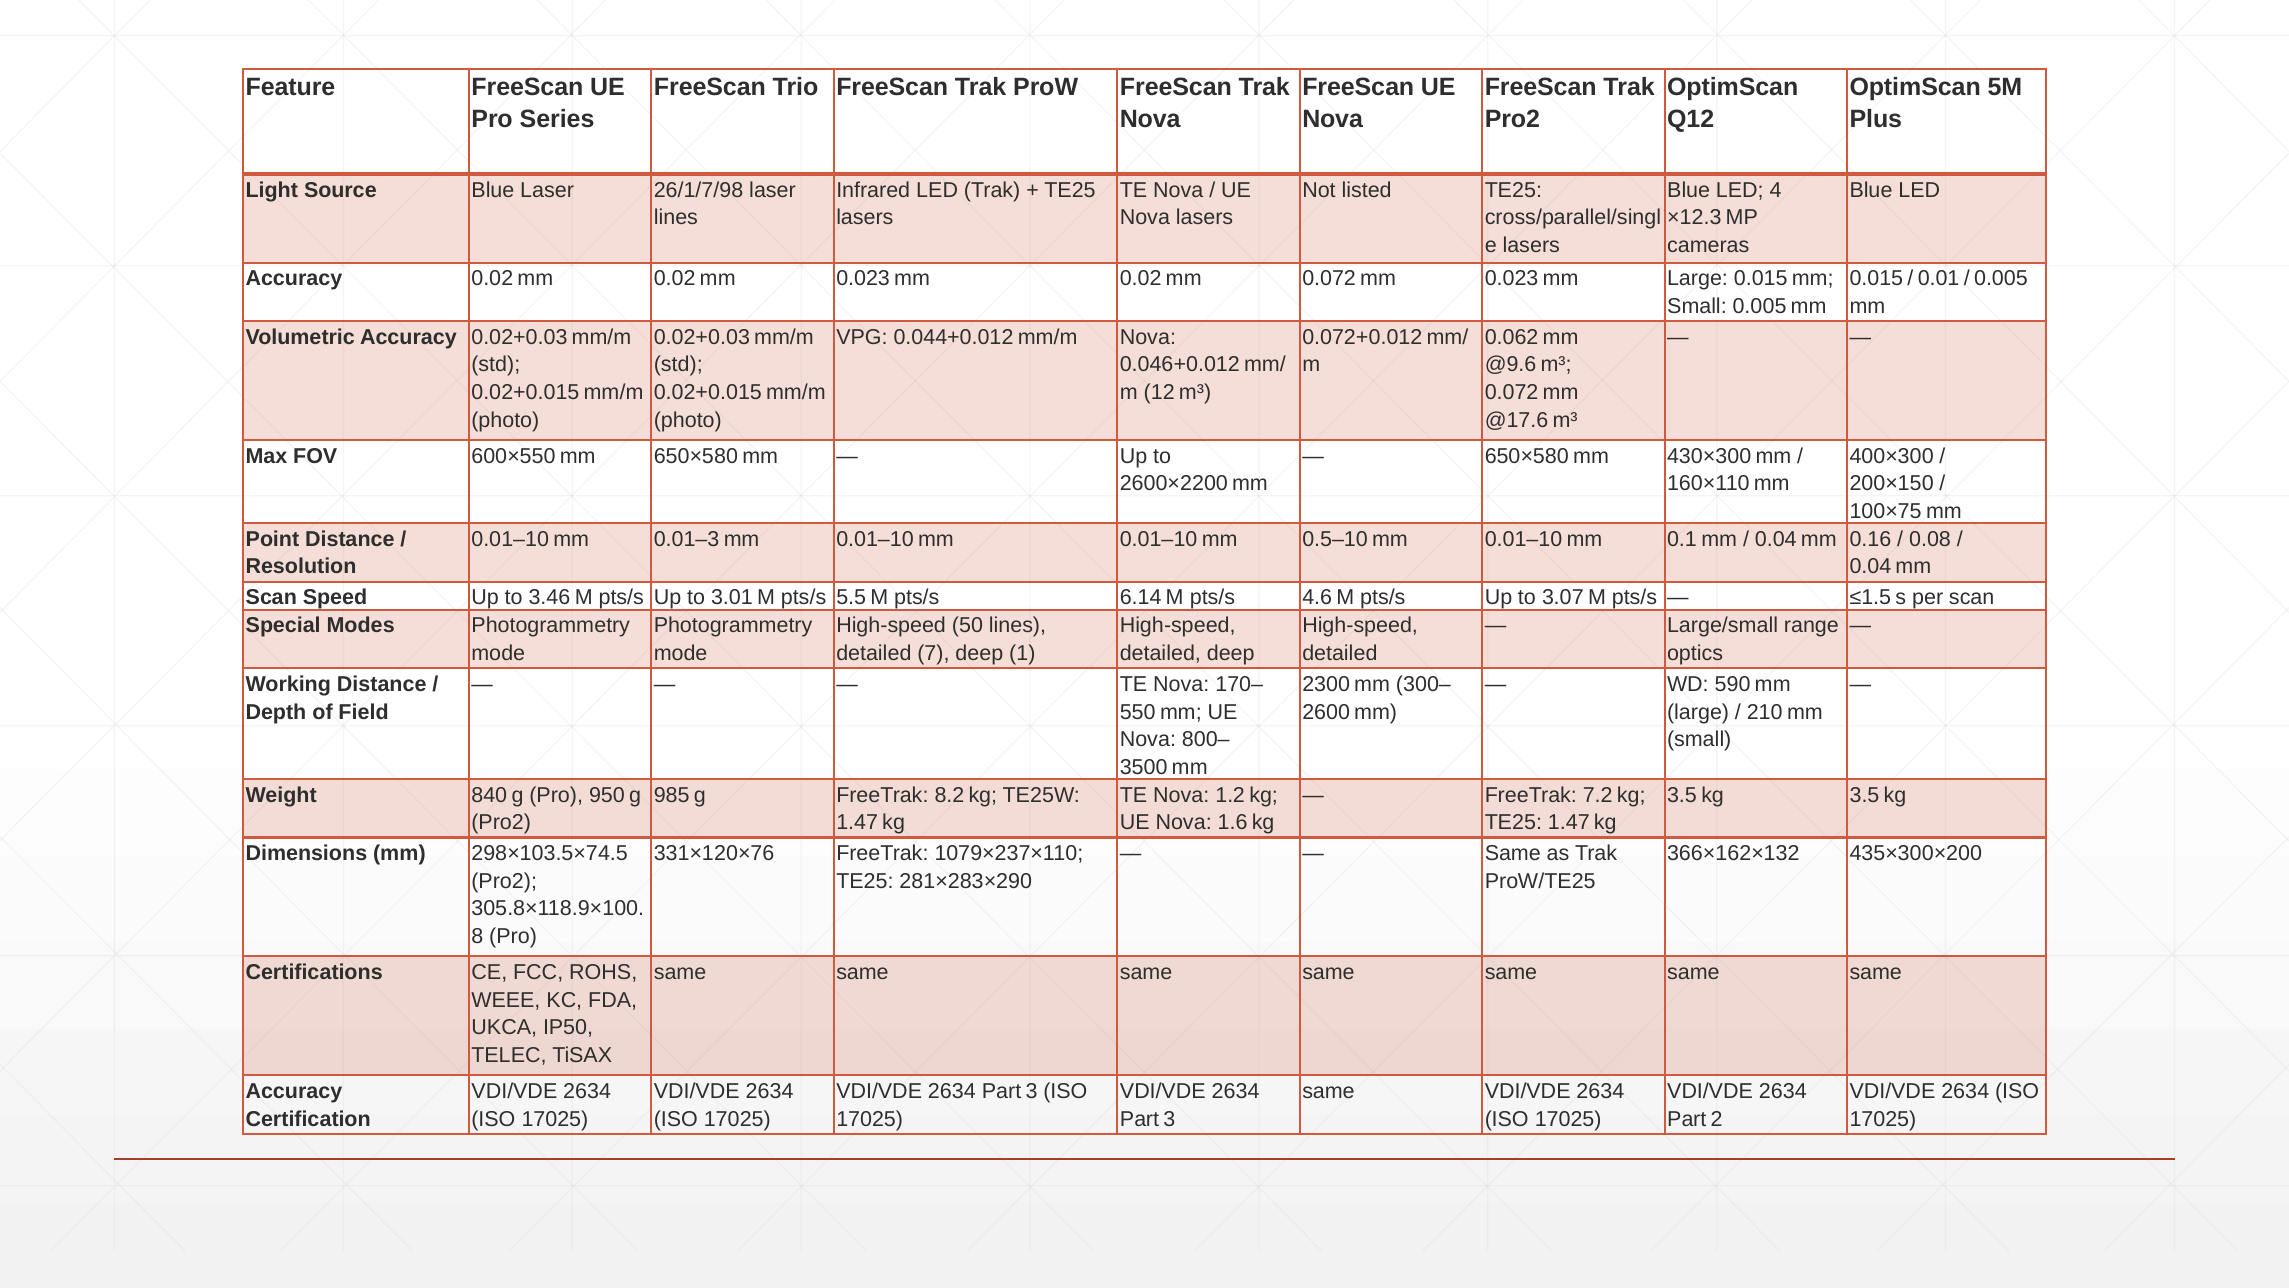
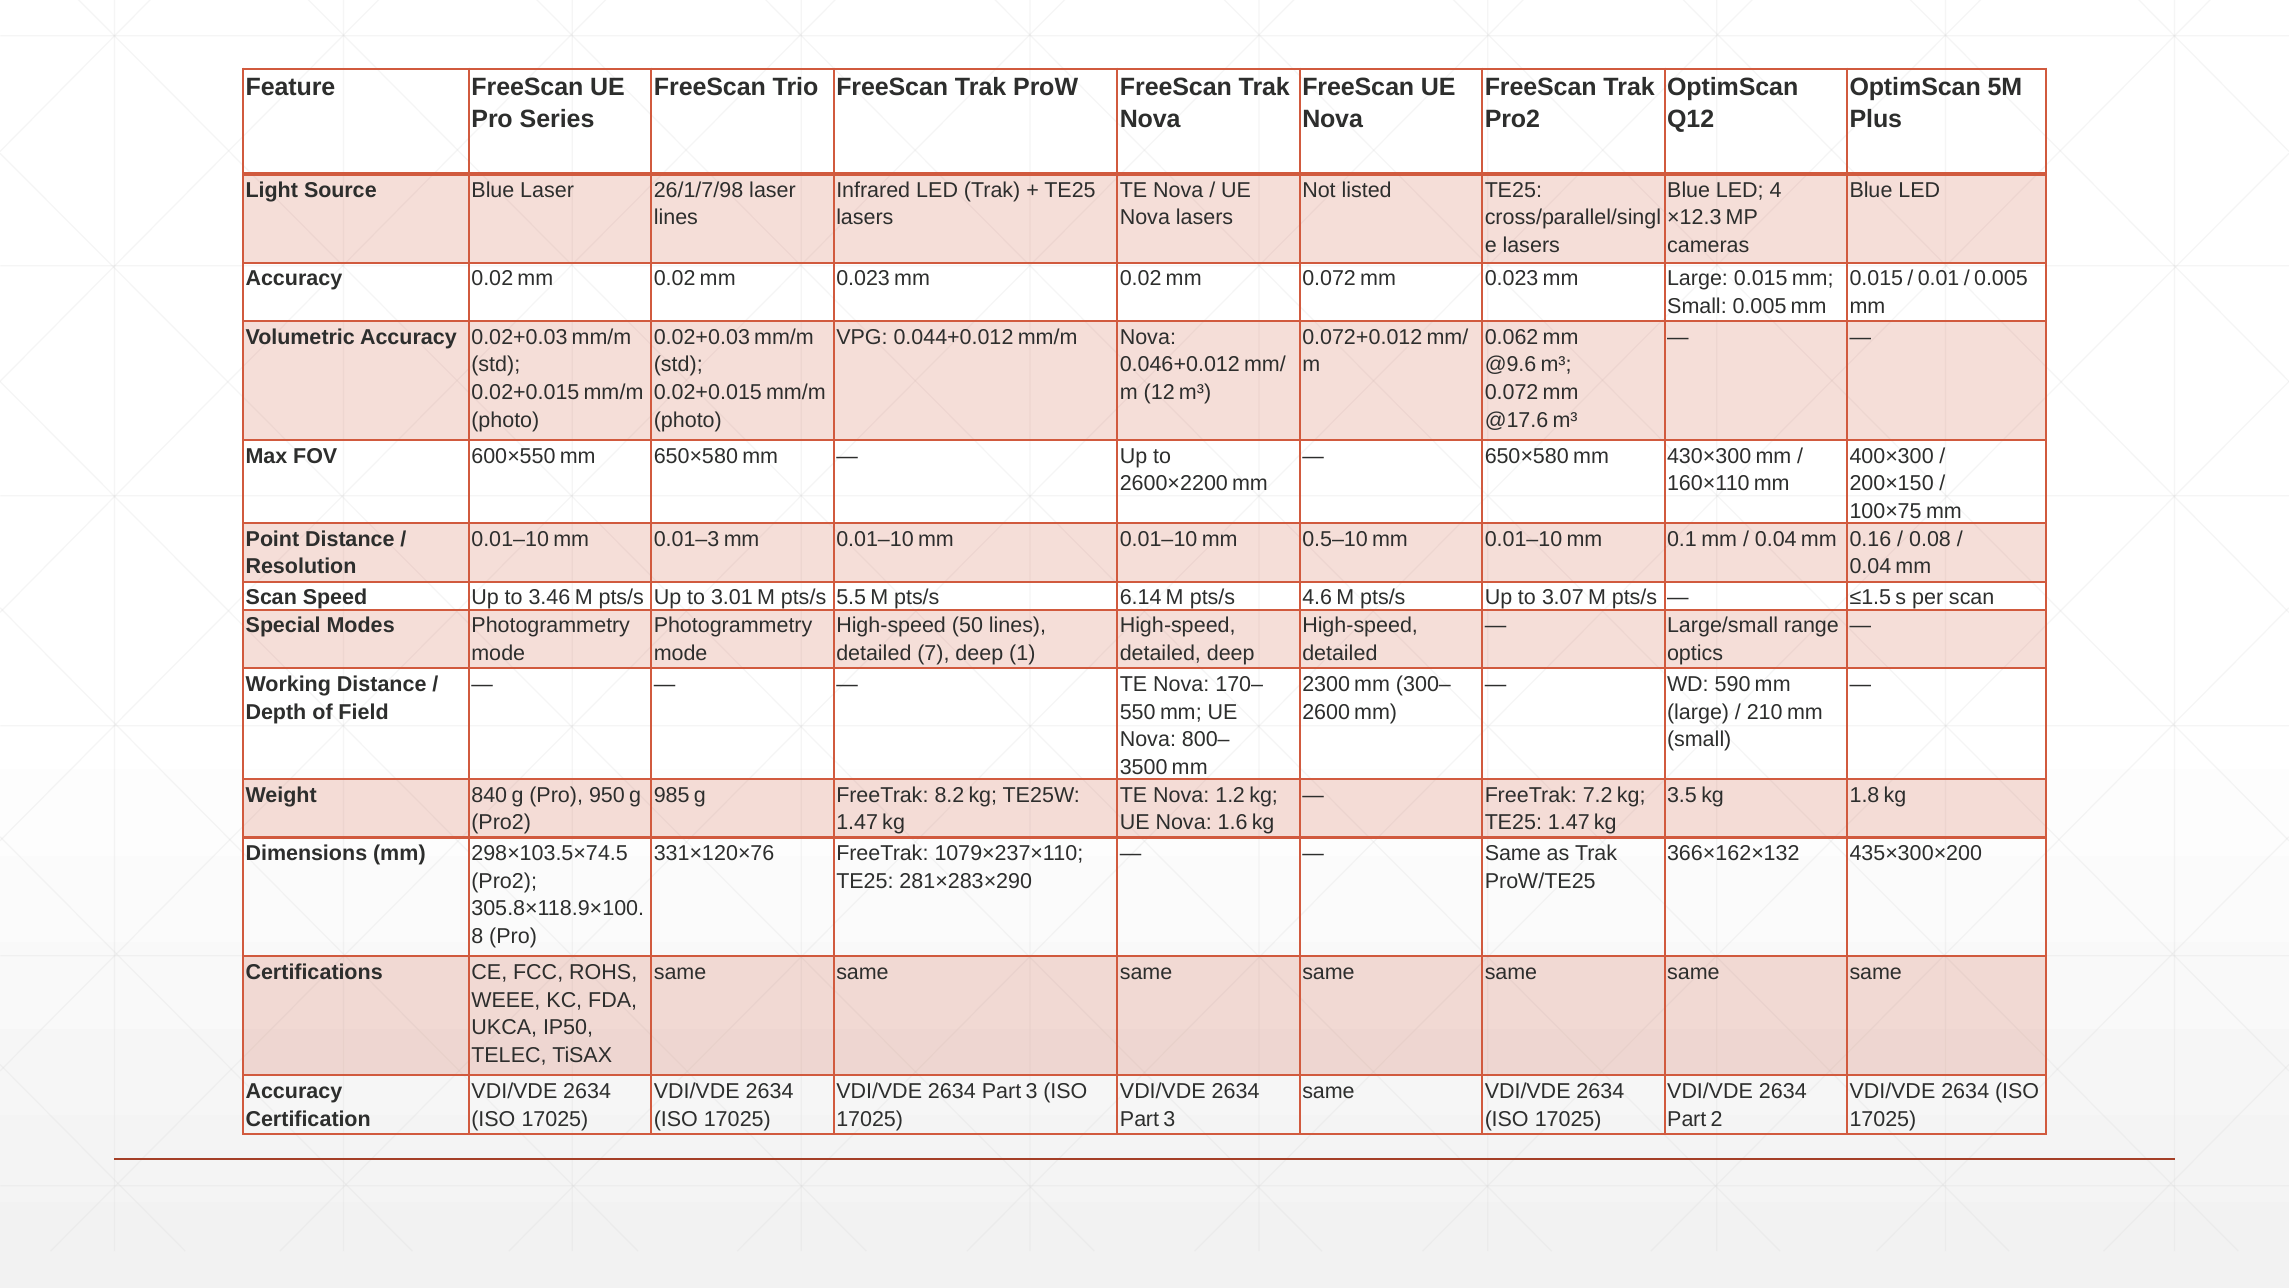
3.5 kg 3.5: 3.5 -> 1.8 (1864, 795)
